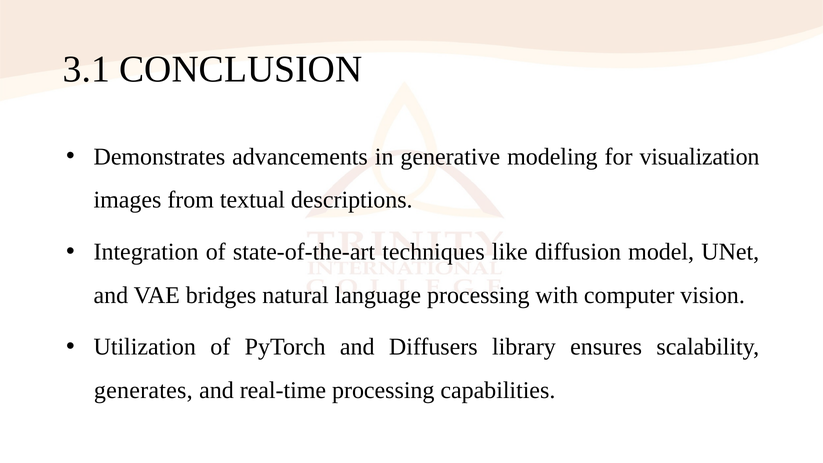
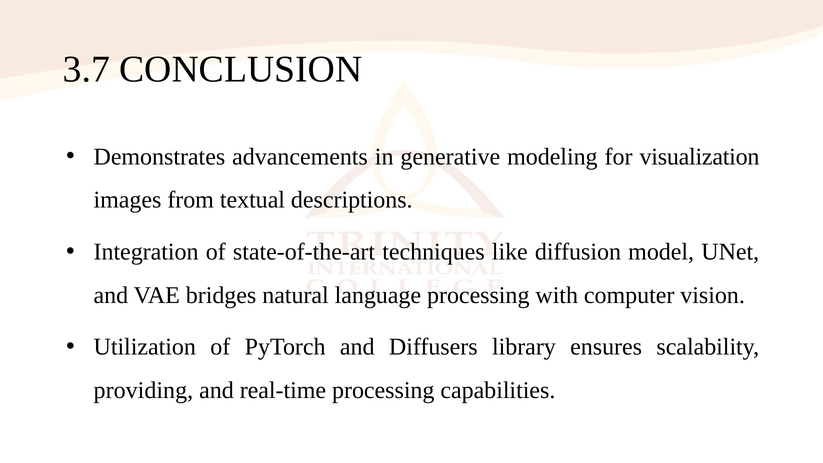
3.1: 3.1 -> 3.7 (86, 69)
generates: generates -> providing (143, 390)
